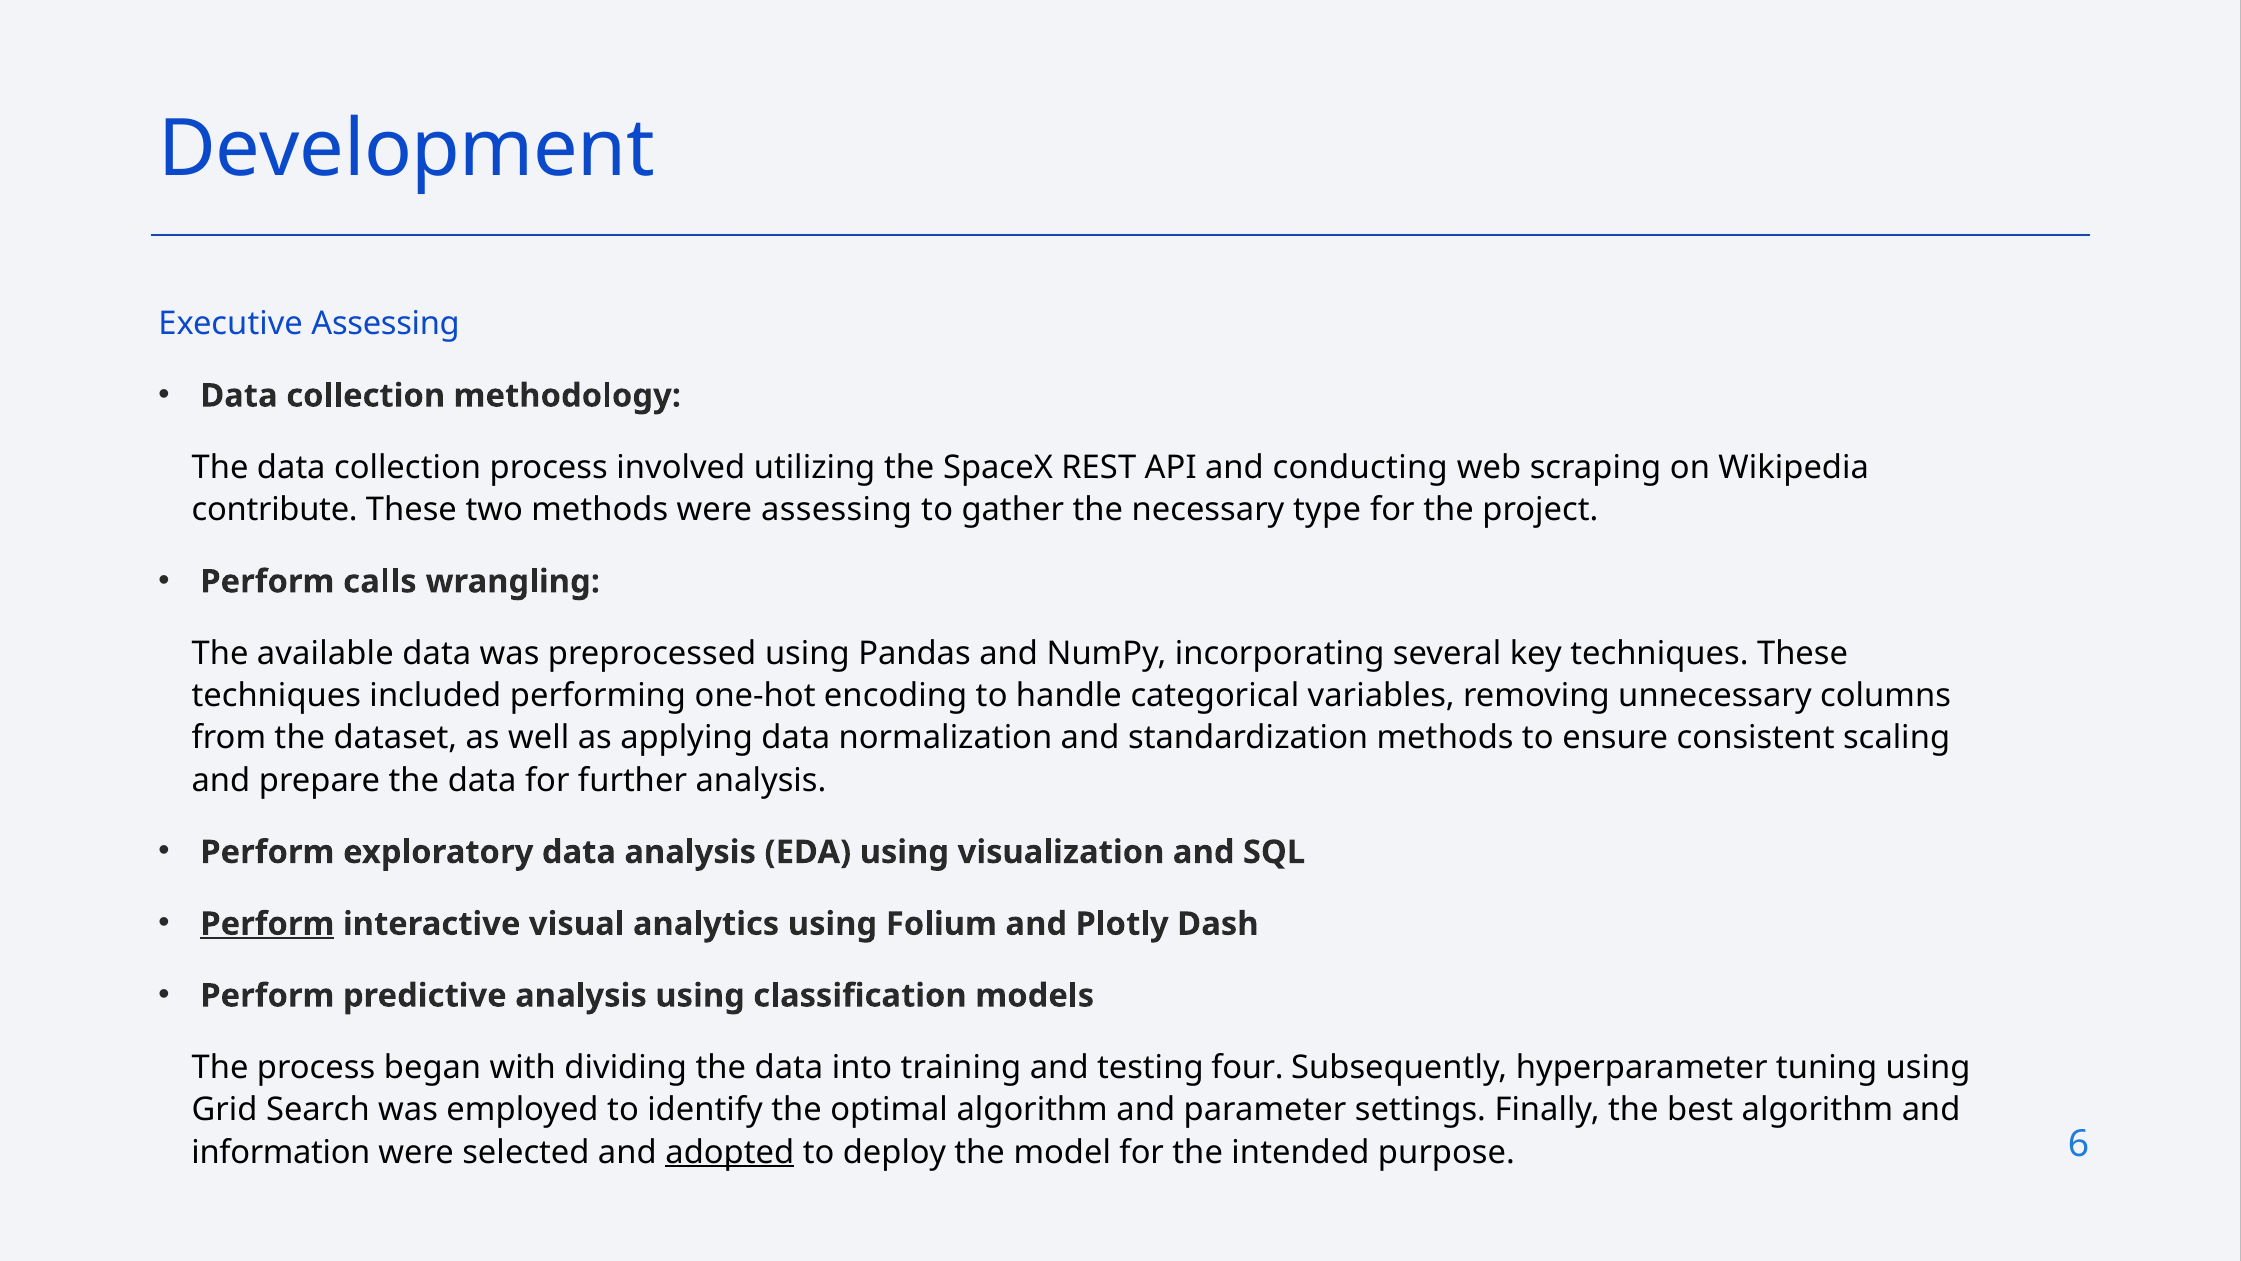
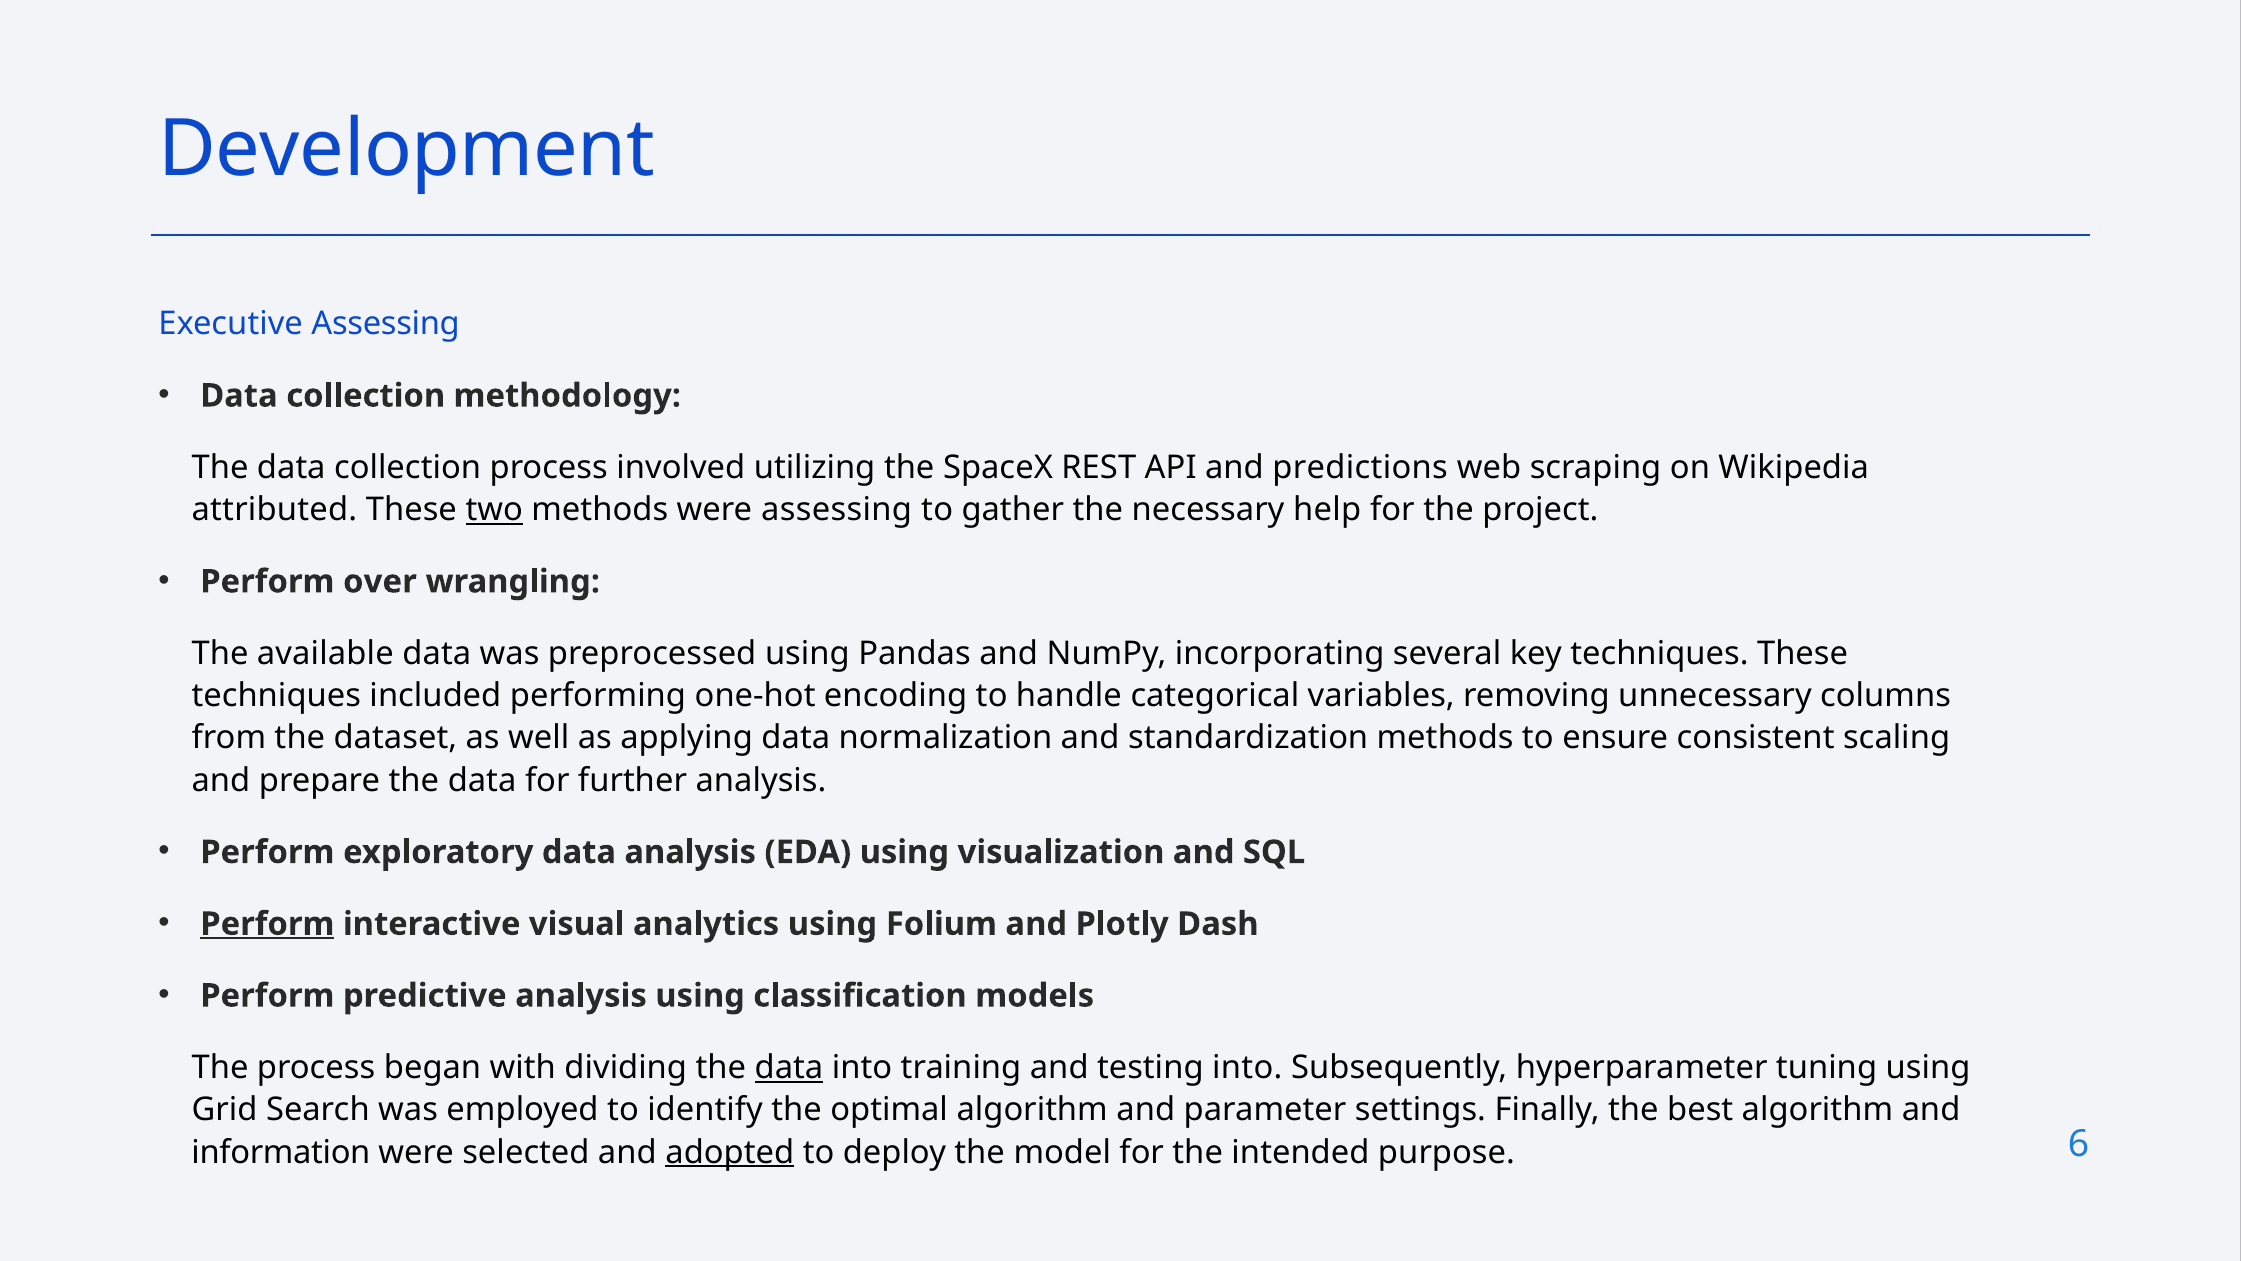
conducting: conducting -> predictions (1360, 467)
contribute: contribute -> attributed (274, 510)
two underline: none -> present (494, 510)
type: type -> help (1327, 510)
calls: calls -> over (380, 581)
data underline: none -> present (789, 1067)
testing four: four -> into (1247, 1067)
